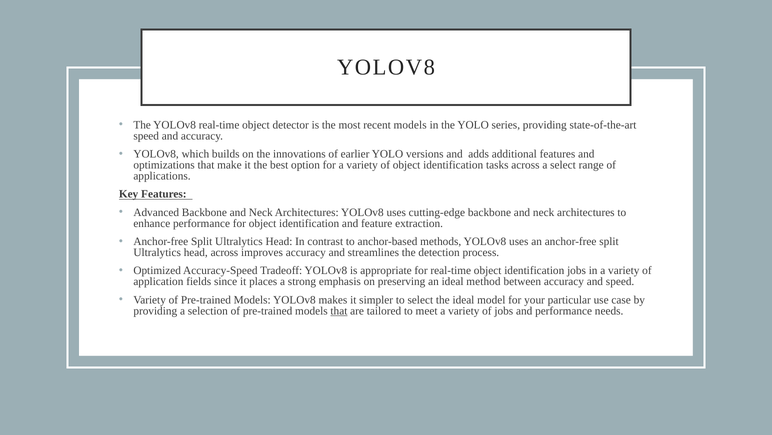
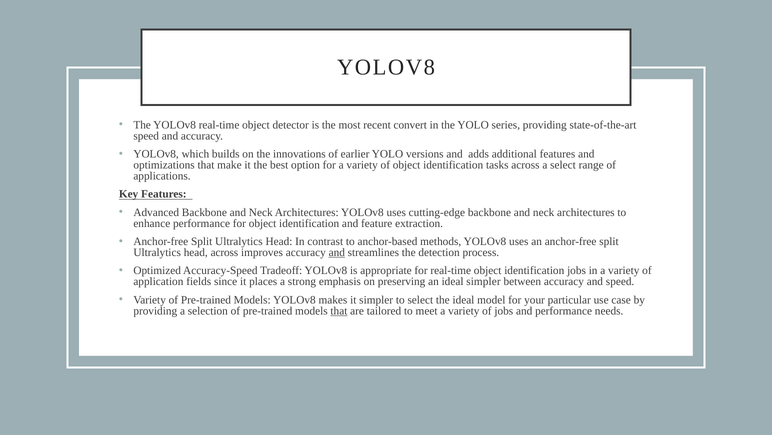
recent models: models -> convert (410, 125)
and underline: none -> present (337, 252)
ideal method: method -> simpler (483, 281)
